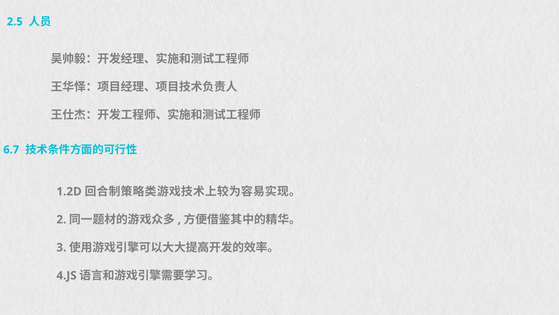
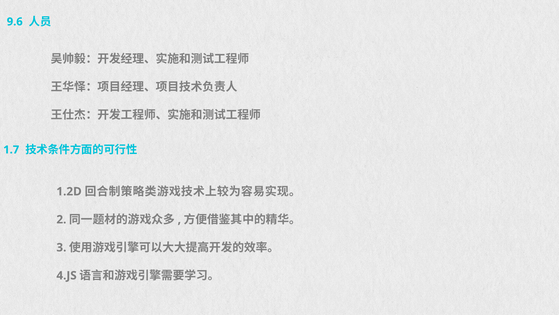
2.5: 2.5 -> 9.6 (15, 22)
6.7: 6.7 -> 1.7 (11, 150)
